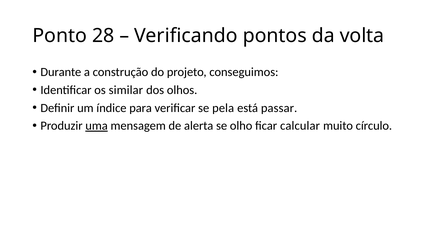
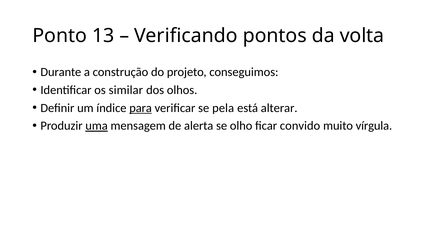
28: 28 -> 13 (103, 36)
para underline: none -> present (141, 108)
passar: passar -> alterar (279, 108)
calcular: calcular -> convido (300, 126)
círculo: círculo -> vírgula (374, 126)
